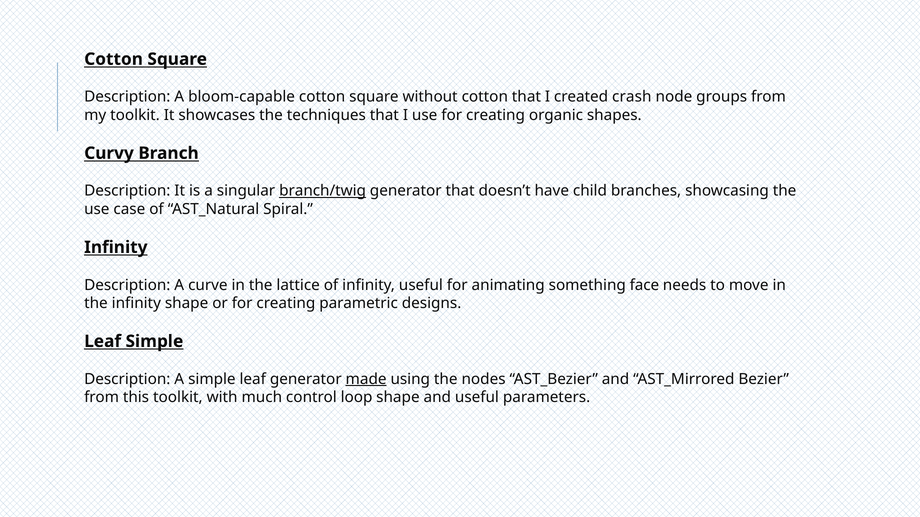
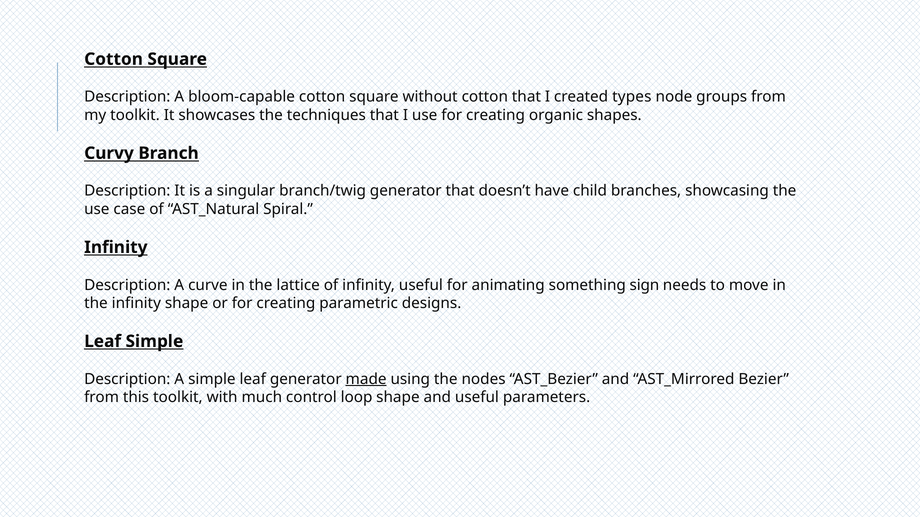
crash: crash -> types (632, 97)
branch/twig underline: present -> none (323, 191)
face: face -> sign (644, 285)
